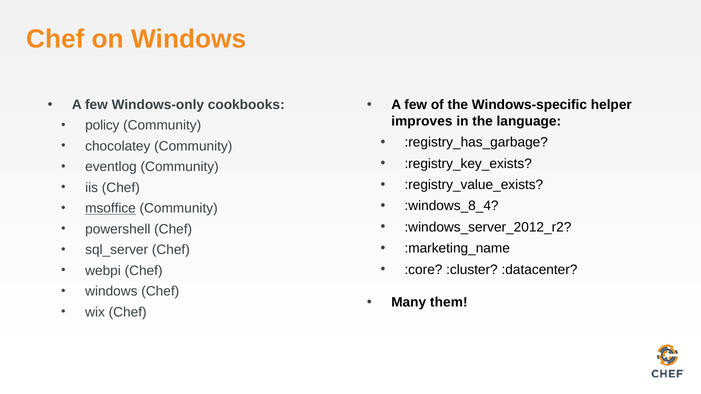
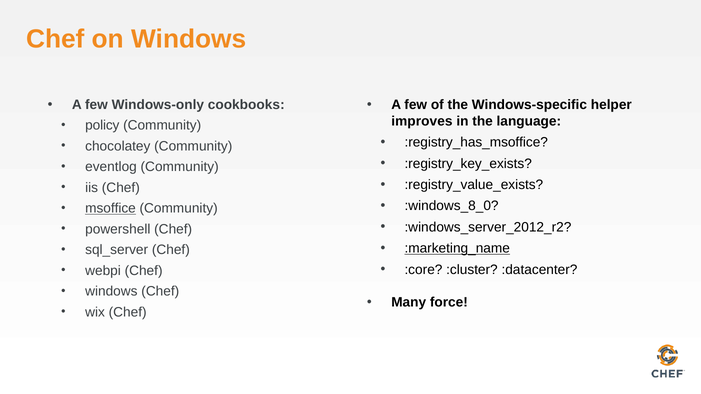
:registry_has_garbage: :registry_has_garbage -> :registry_has_msoffice (476, 142)
:windows_8_4: :windows_8_4 -> :windows_8_0 (452, 206)
:marketing_name underline: none -> present (457, 249)
them: them -> force (449, 303)
